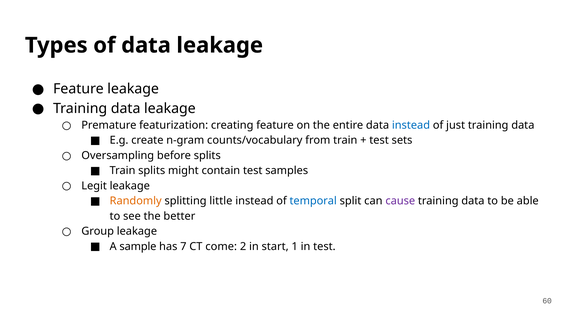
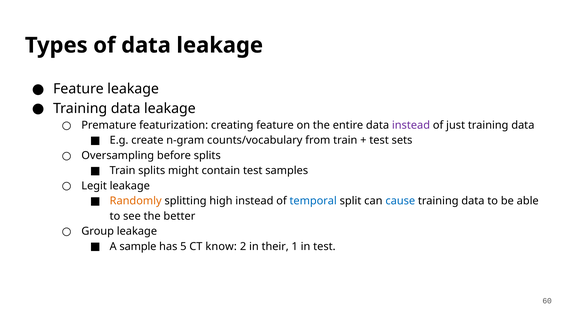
instead colour: blue -> purple (411, 125)
little: little -> high (221, 201)
cause colour: purple -> blue (400, 201)
7: 7 -> 5 (183, 246)
come: come -> know (221, 246)
start: start -> their (275, 246)
